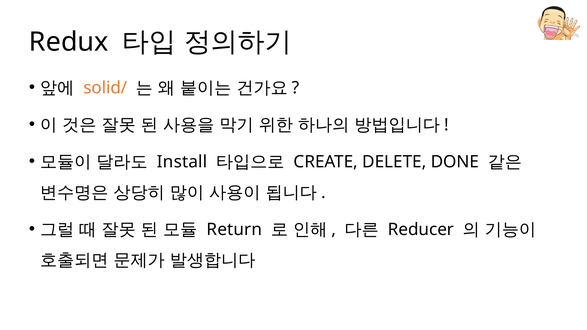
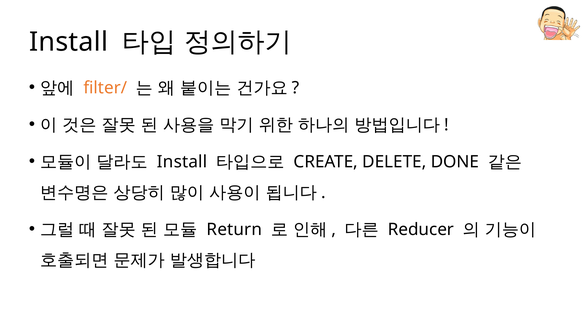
Redux: Redux -> Install (69, 42)
solid/: solid/ -> filter/ (105, 88)
